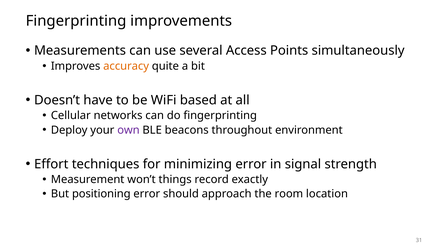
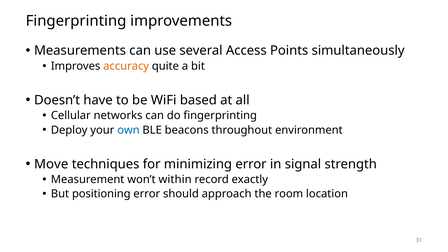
own colour: purple -> blue (128, 130)
Effort: Effort -> Move (51, 164)
things: things -> within (175, 180)
